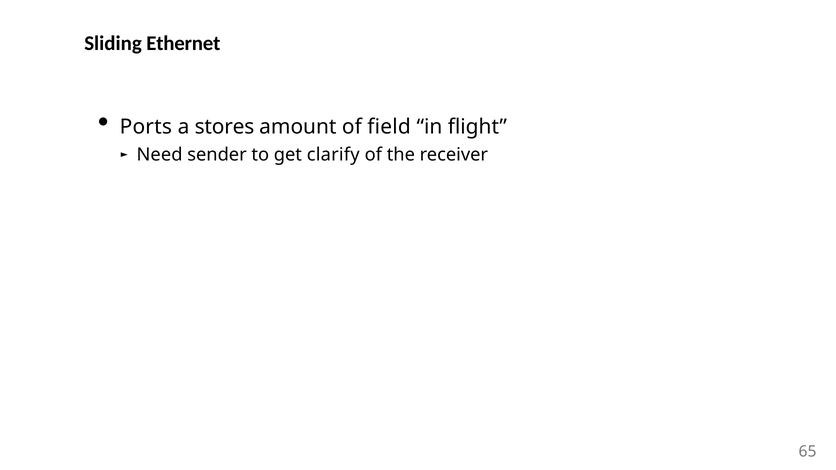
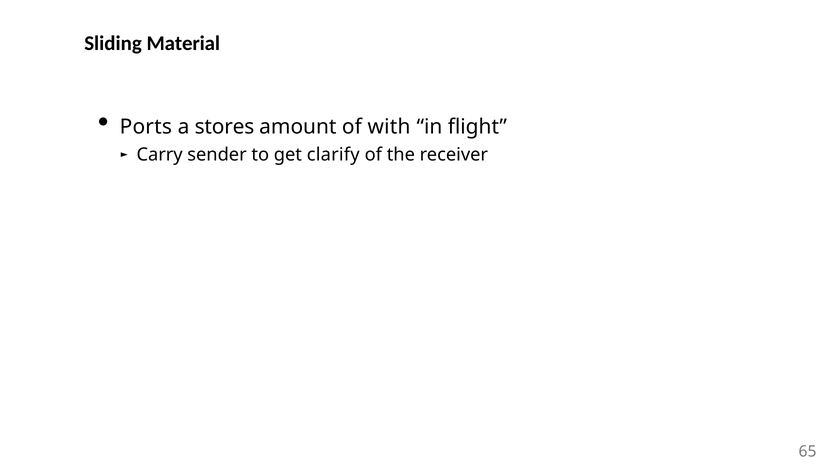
Ethernet: Ethernet -> Material (183, 43)
field: field -> with (389, 127)
Need: Need -> Carry (160, 155)
